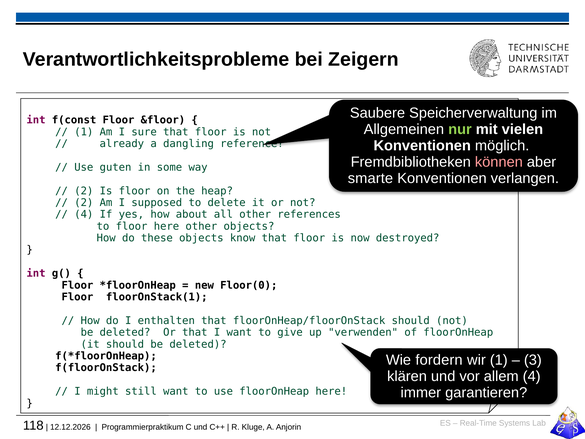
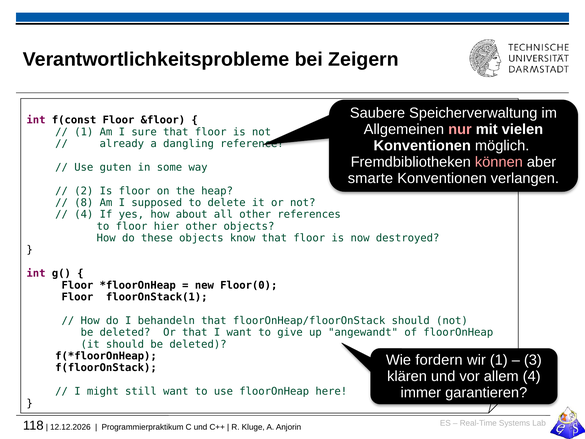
nur colour: light green -> pink (460, 129)
2: 2 -> 8 (84, 203)
floor here: here -> hier (166, 226)
enthalten: enthalten -> behandeln (166, 320)
verwenden: verwenden -> angewandt (363, 332)
